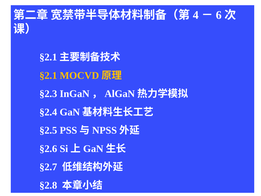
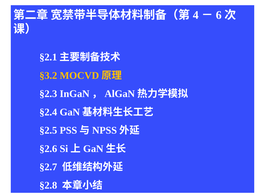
§2.1: §2.1 -> §3.2 (48, 75)
